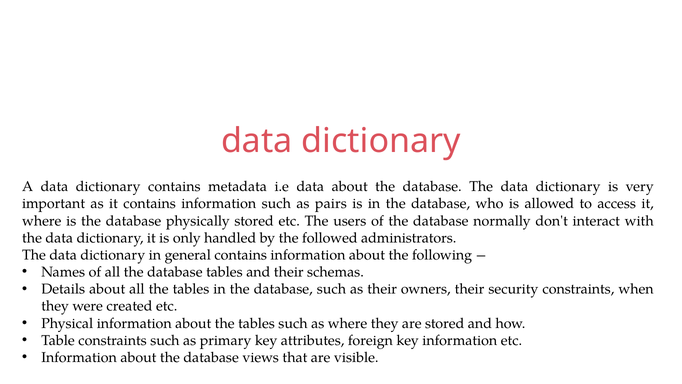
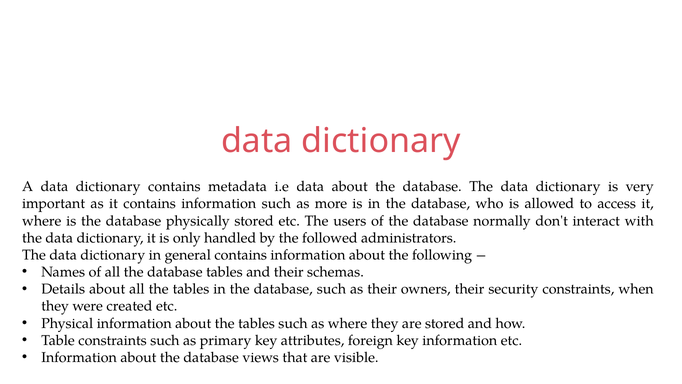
pairs: pairs -> more (331, 204)
